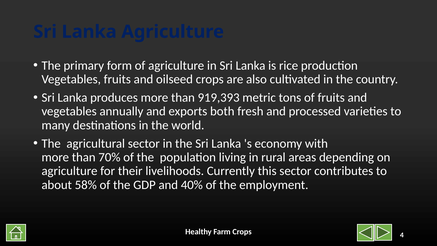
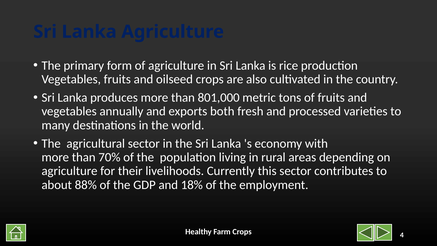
919,393: 919,393 -> 801,000 (219, 98)
58%: 58% -> 88% (86, 185)
40%: 40% -> 18% (192, 185)
